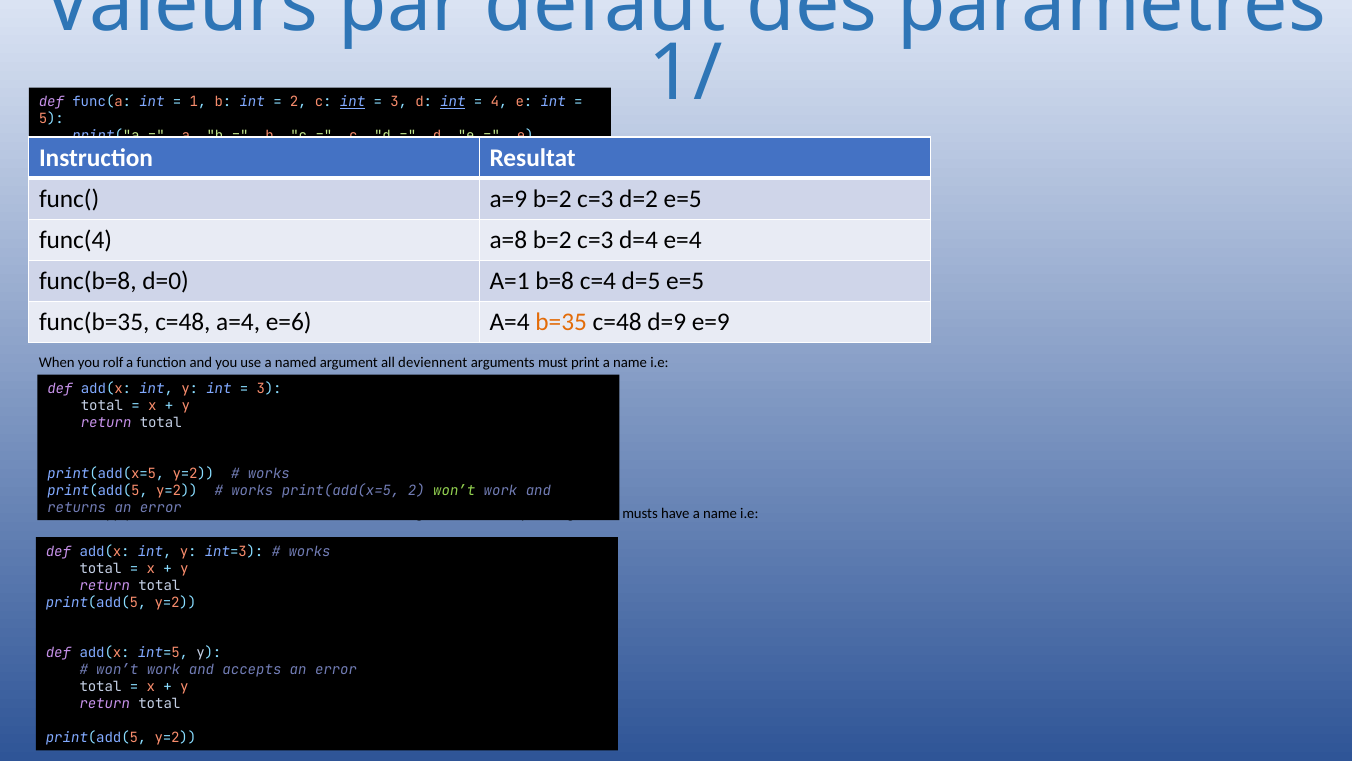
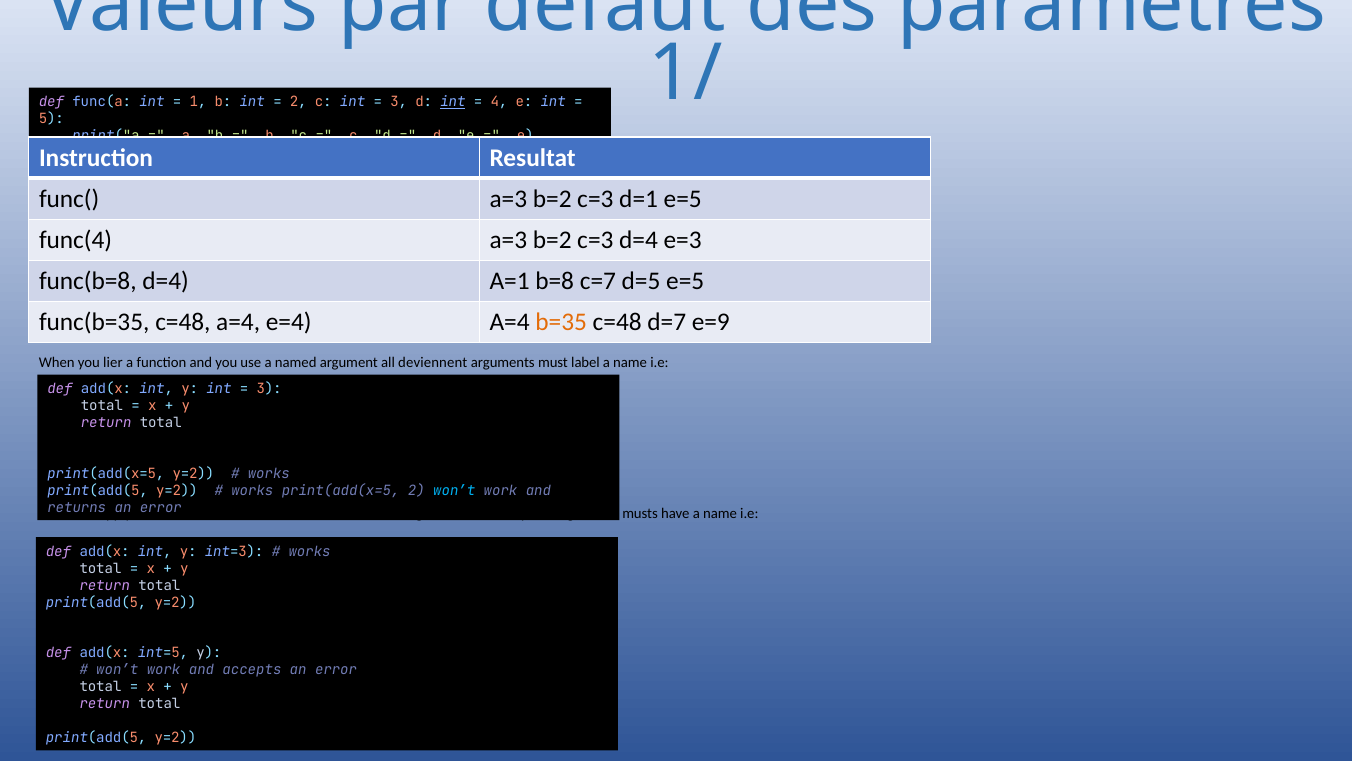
int underline: present -> none (353, 102)
func( a=9: a=9 -> a=3 (508, 199)
d=2: d=2 -> d=1 (639, 199)
func(4 a=8: a=8 -> a=3 (508, 240)
e=4: e=4 -> e=3 (683, 240)
func(b=8 d=0: d=0 -> d=4 (166, 281)
c=4: c=4 -> c=7 (598, 281)
e=6: e=6 -> e=4 (289, 322)
d=9: d=9 -> d=7 (667, 322)
rolf: rolf -> lier (113, 362)
print: print -> label (585, 362)
won’t colour: light green -> light blue (454, 490)
